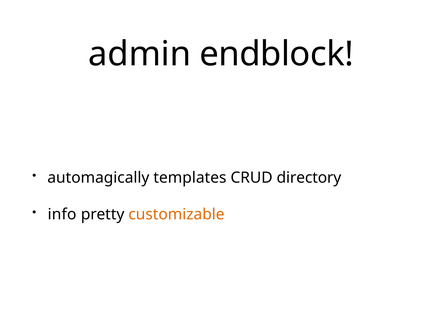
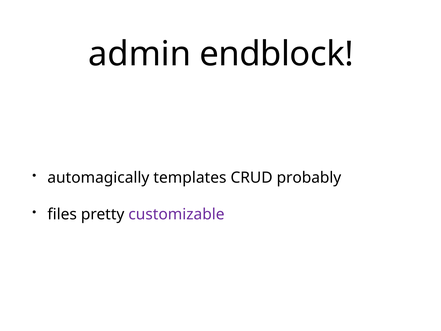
directory: directory -> probably (309, 178)
info: info -> files (62, 214)
customizable colour: orange -> purple (176, 214)
